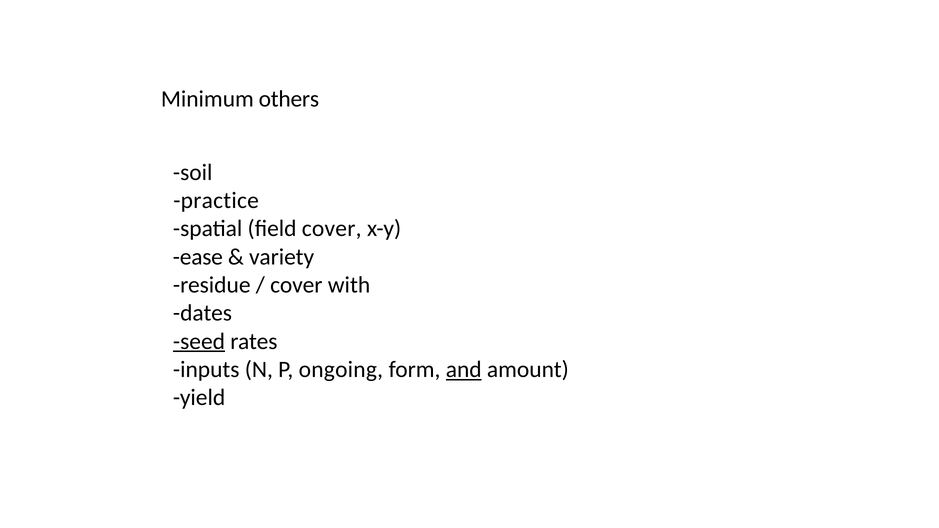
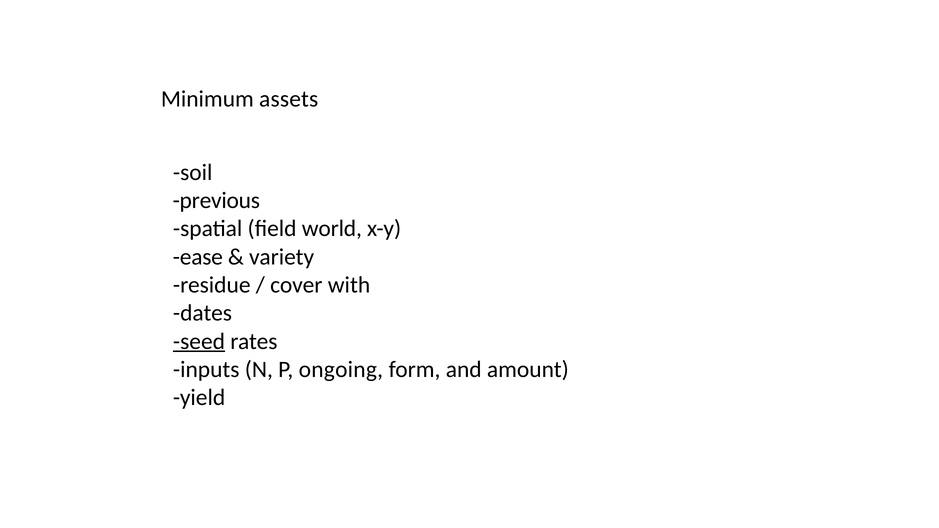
others: others -> assets (289, 99)
practice: practice -> previous (216, 201)
field cover: cover -> world (332, 229)
and underline: present -> none (464, 370)
